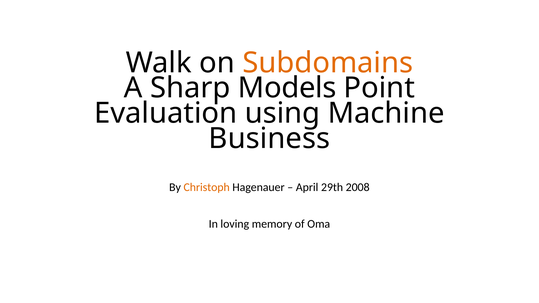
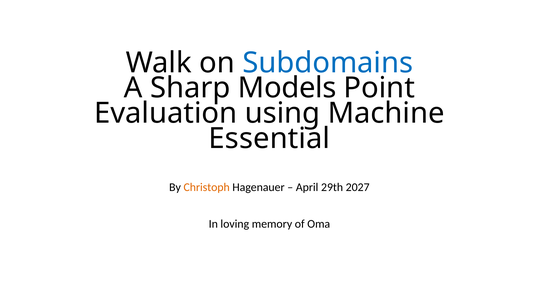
Subdomains colour: orange -> blue (328, 63)
Business: Business -> Essential (269, 138)
2008: 2008 -> 2027 (358, 187)
